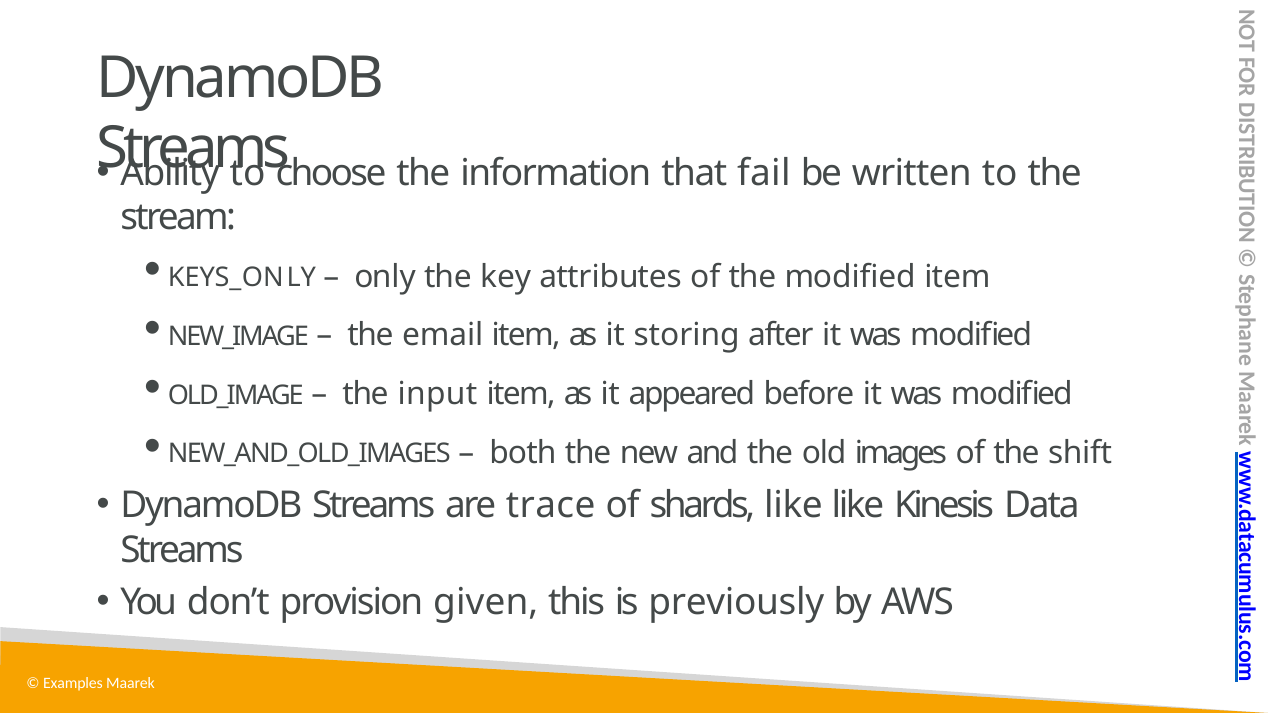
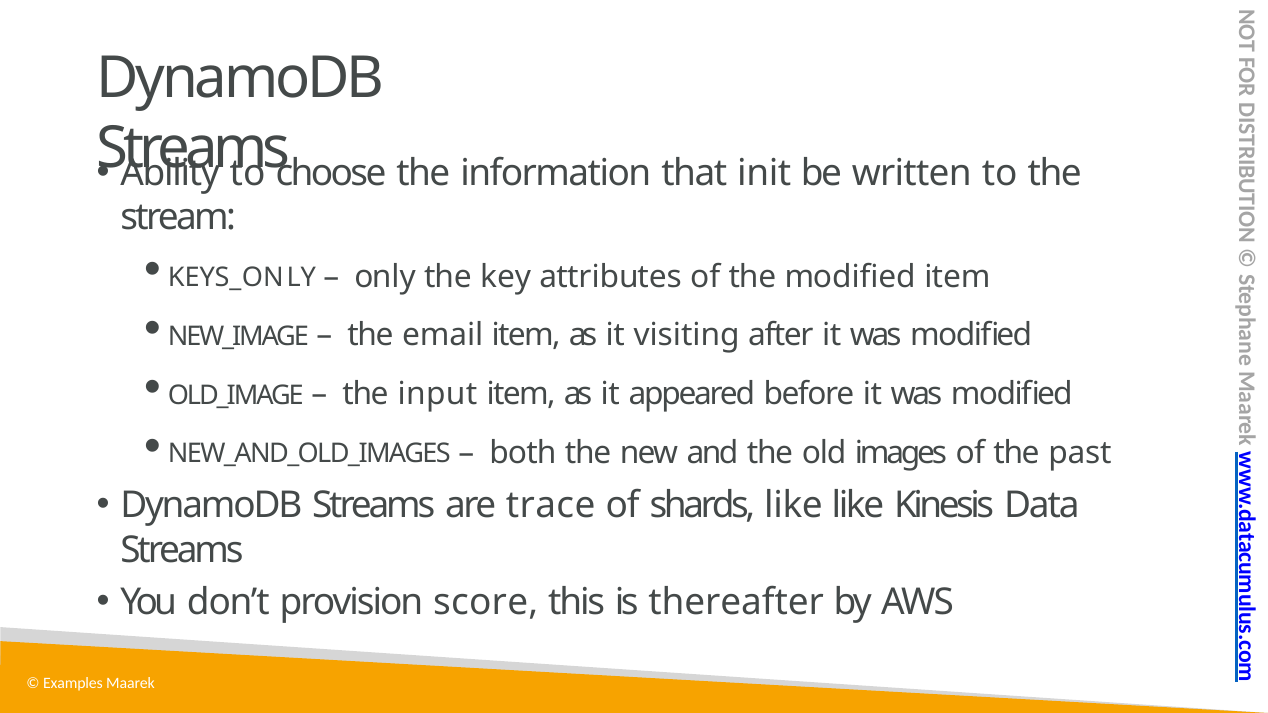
fail: fail -> init (764, 173)
storing: storing -> visiting (687, 335)
shift: shift -> past (1080, 453)
given: given -> score (486, 603)
previously: previously -> thereafter (736, 603)
